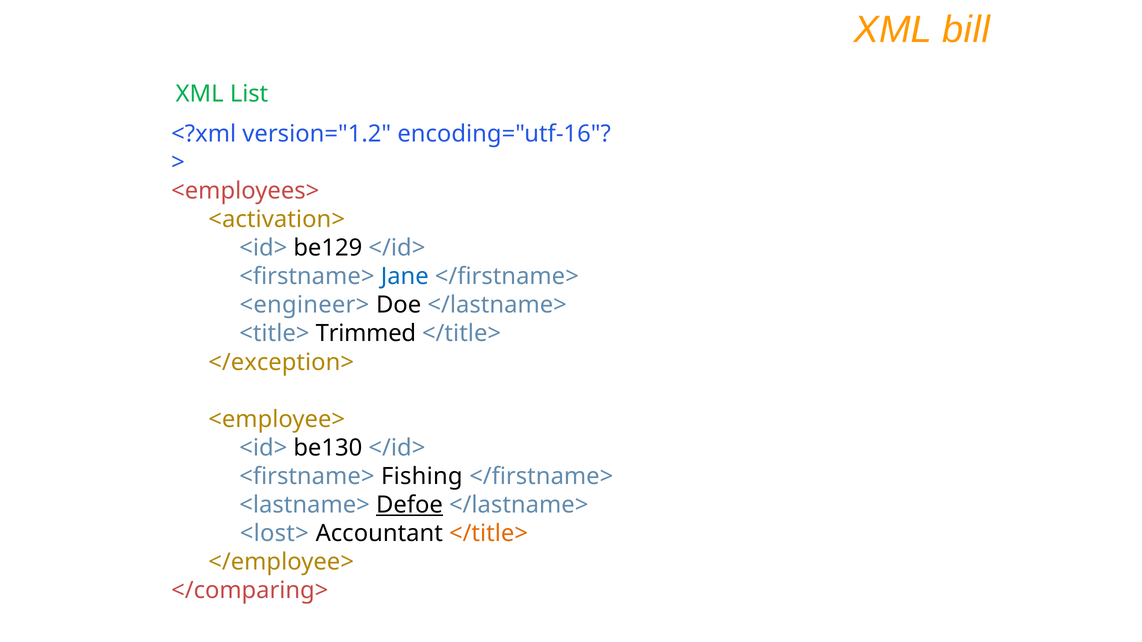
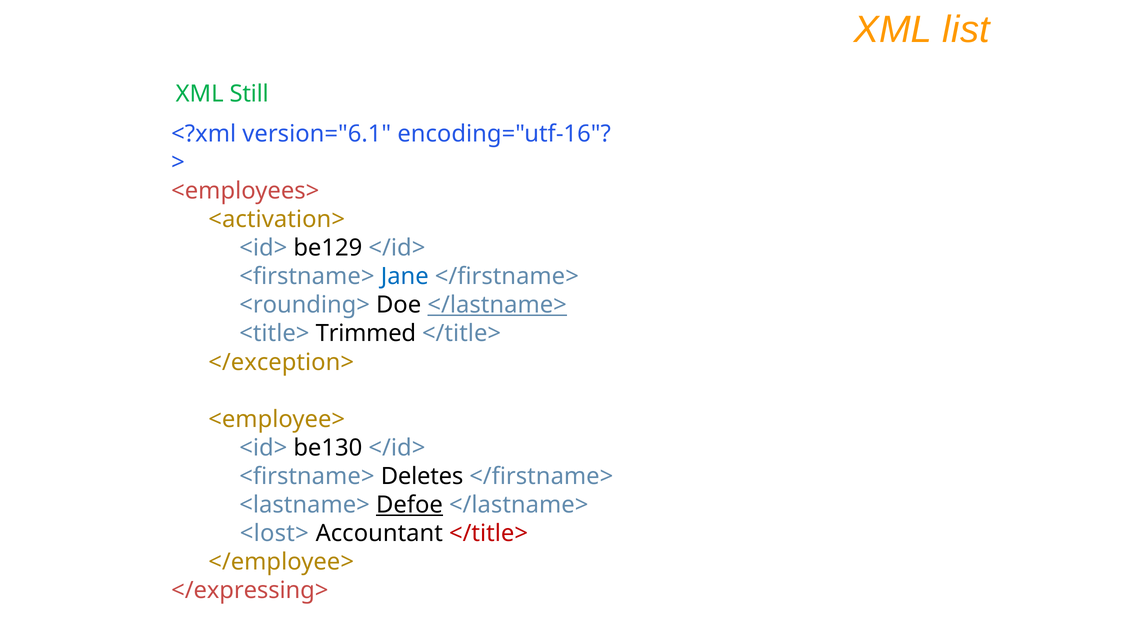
bill: bill -> list (966, 30)
List: List -> Still (249, 94)
version="1.2: version="1.2 -> version="6.1 (317, 134)
<engineer>: <engineer> -> <rounding> (305, 305)
</lastname> underline: none -> present (497, 305)
Fishing: Fishing -> Deletes (422, 477)
</title> colour: orange -> red (489, 534)
</comparing>: </comparing> -> </expressing> (250, 591)
